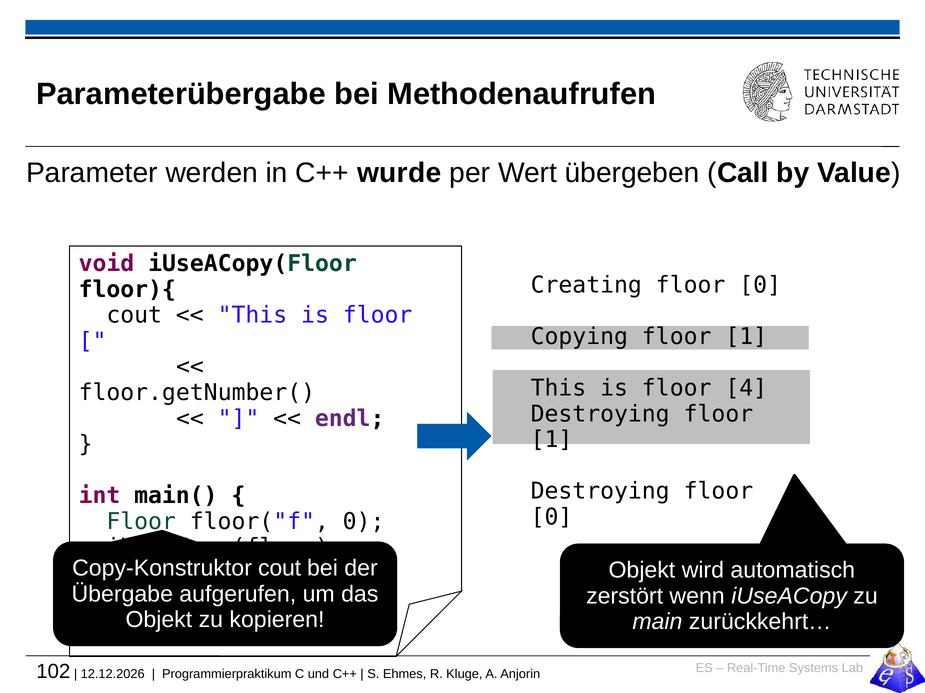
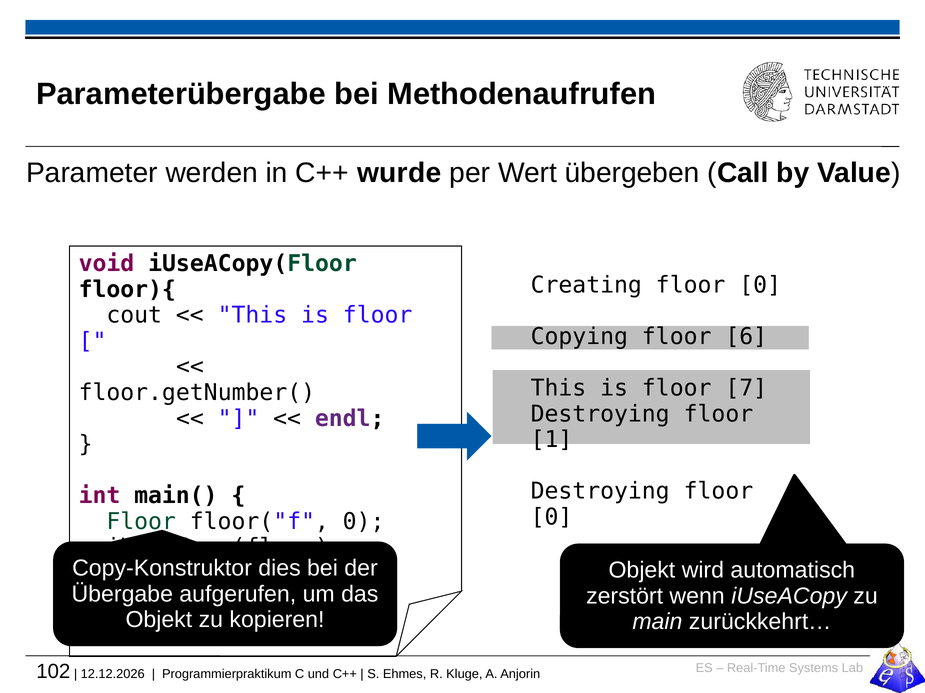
Copying floor 1: 1 -> 6 (746, 337)
4: 4 -> 7 (746, 389)
cout: cout -> dies (279, 569)
